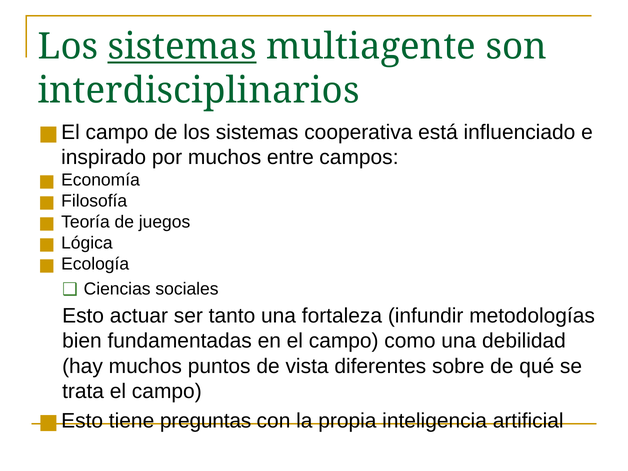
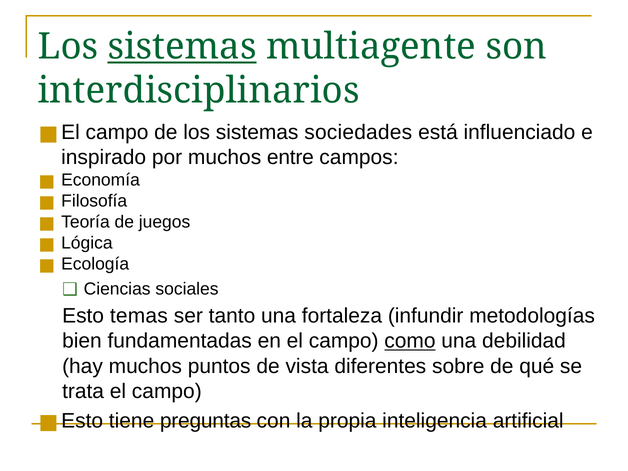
cooperativa: cooperativa -> sociedades (358, 132)
actuar: actuar -> temas (139, 316)
como underline: none -> present (410, 341)
